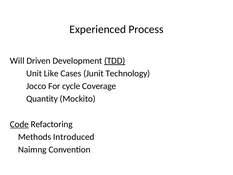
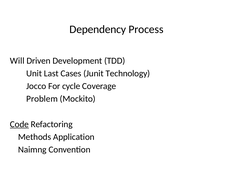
Experienced: Experienced -> Dependency (98, 29)
TDD underline: present -> none (115, 61)
Like: Like -> Last (51, 73)
Quantity: Quantity -> Problem (42, 99)
Introduced: Introduced -> Application (74, 137)
